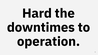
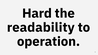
downtimes: downtimes -> readability (41, 27)
